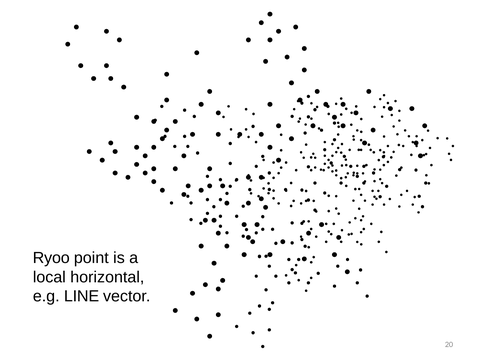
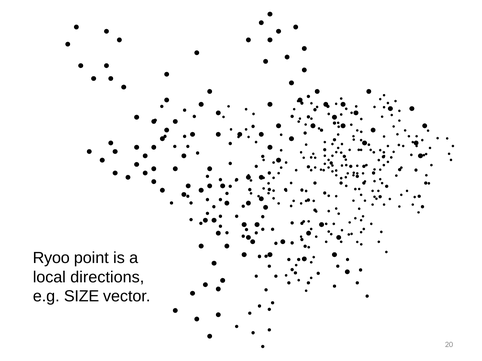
horizontal: horizontal -> directions (107, 277)
LINE: LINE -> SIZE (82, 297)
